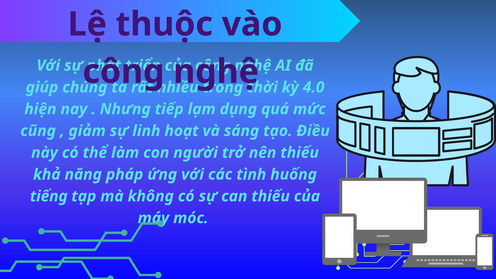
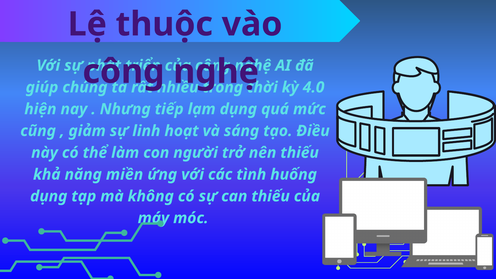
pháp: pháp -> miền (125, 174)
tiếng: tiếng -> dụng (49, 196)
